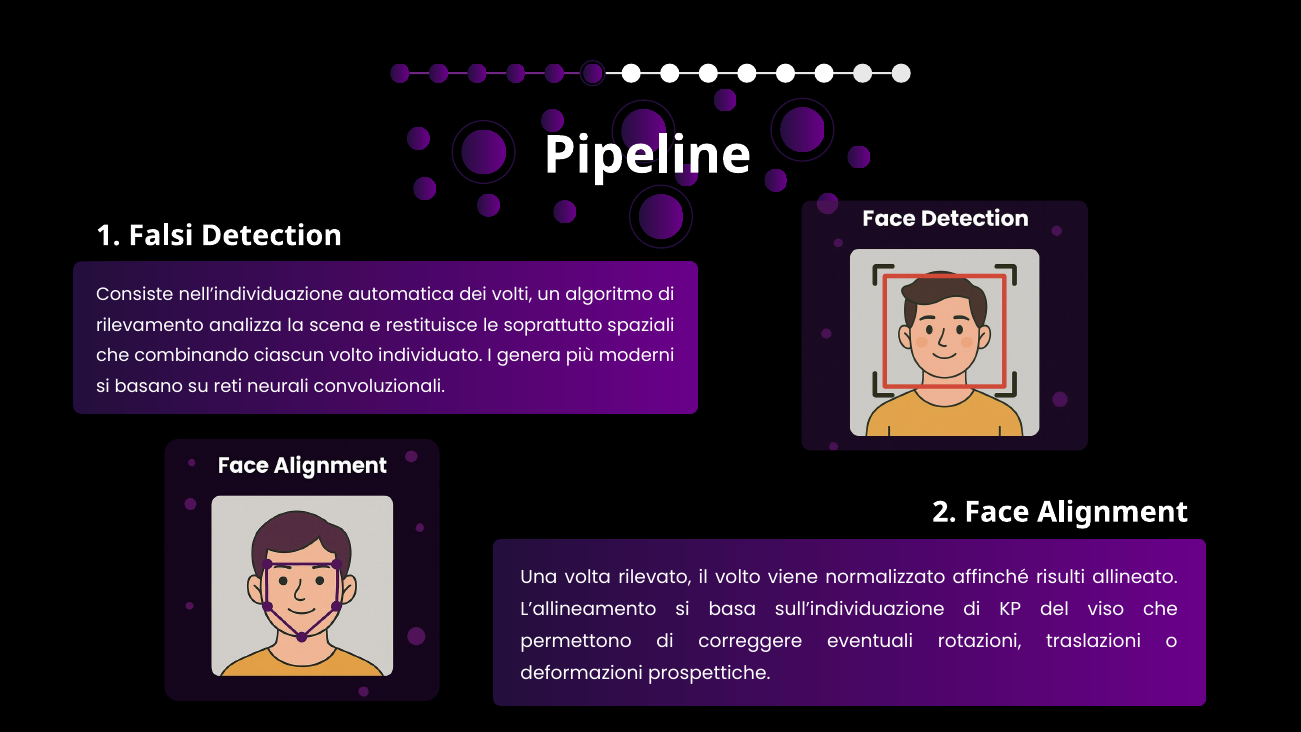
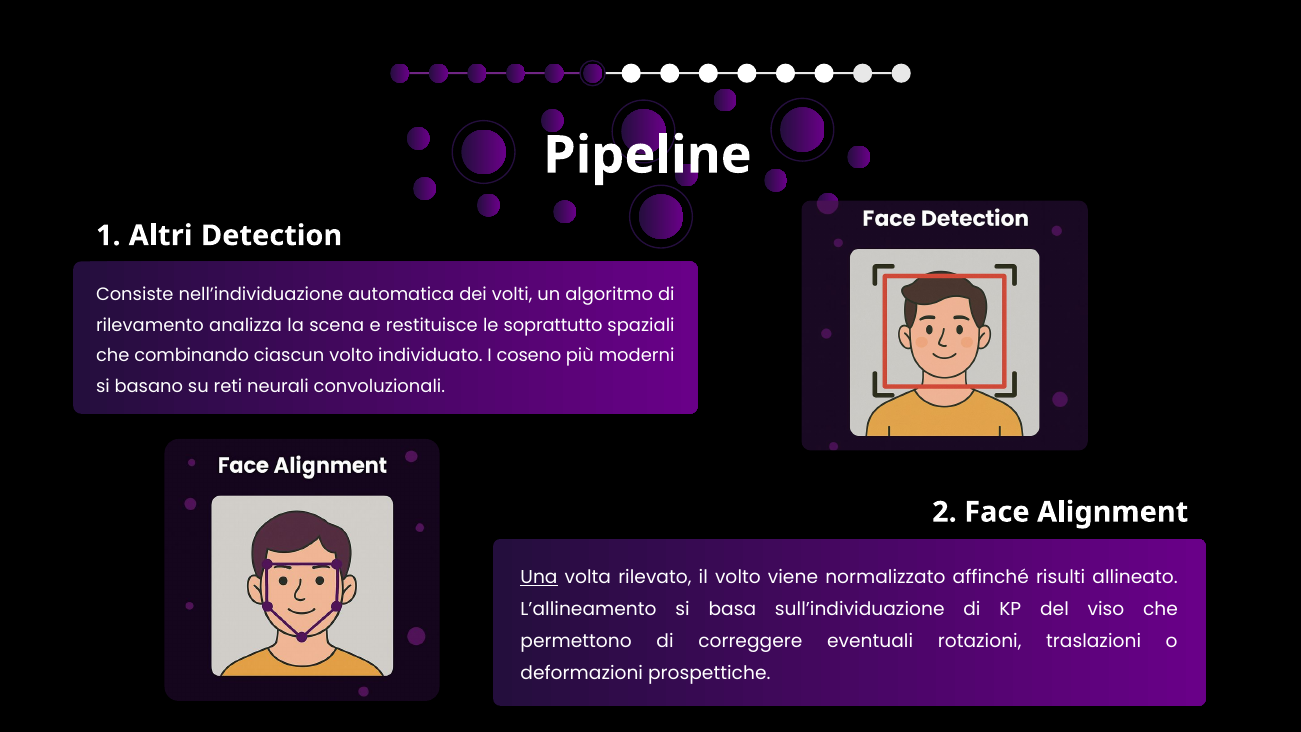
Falsi: Falsi -> Altri (161, 236)
genera: genera -> coseno (529, 356)
Una underline: none -> present (539, 578)
